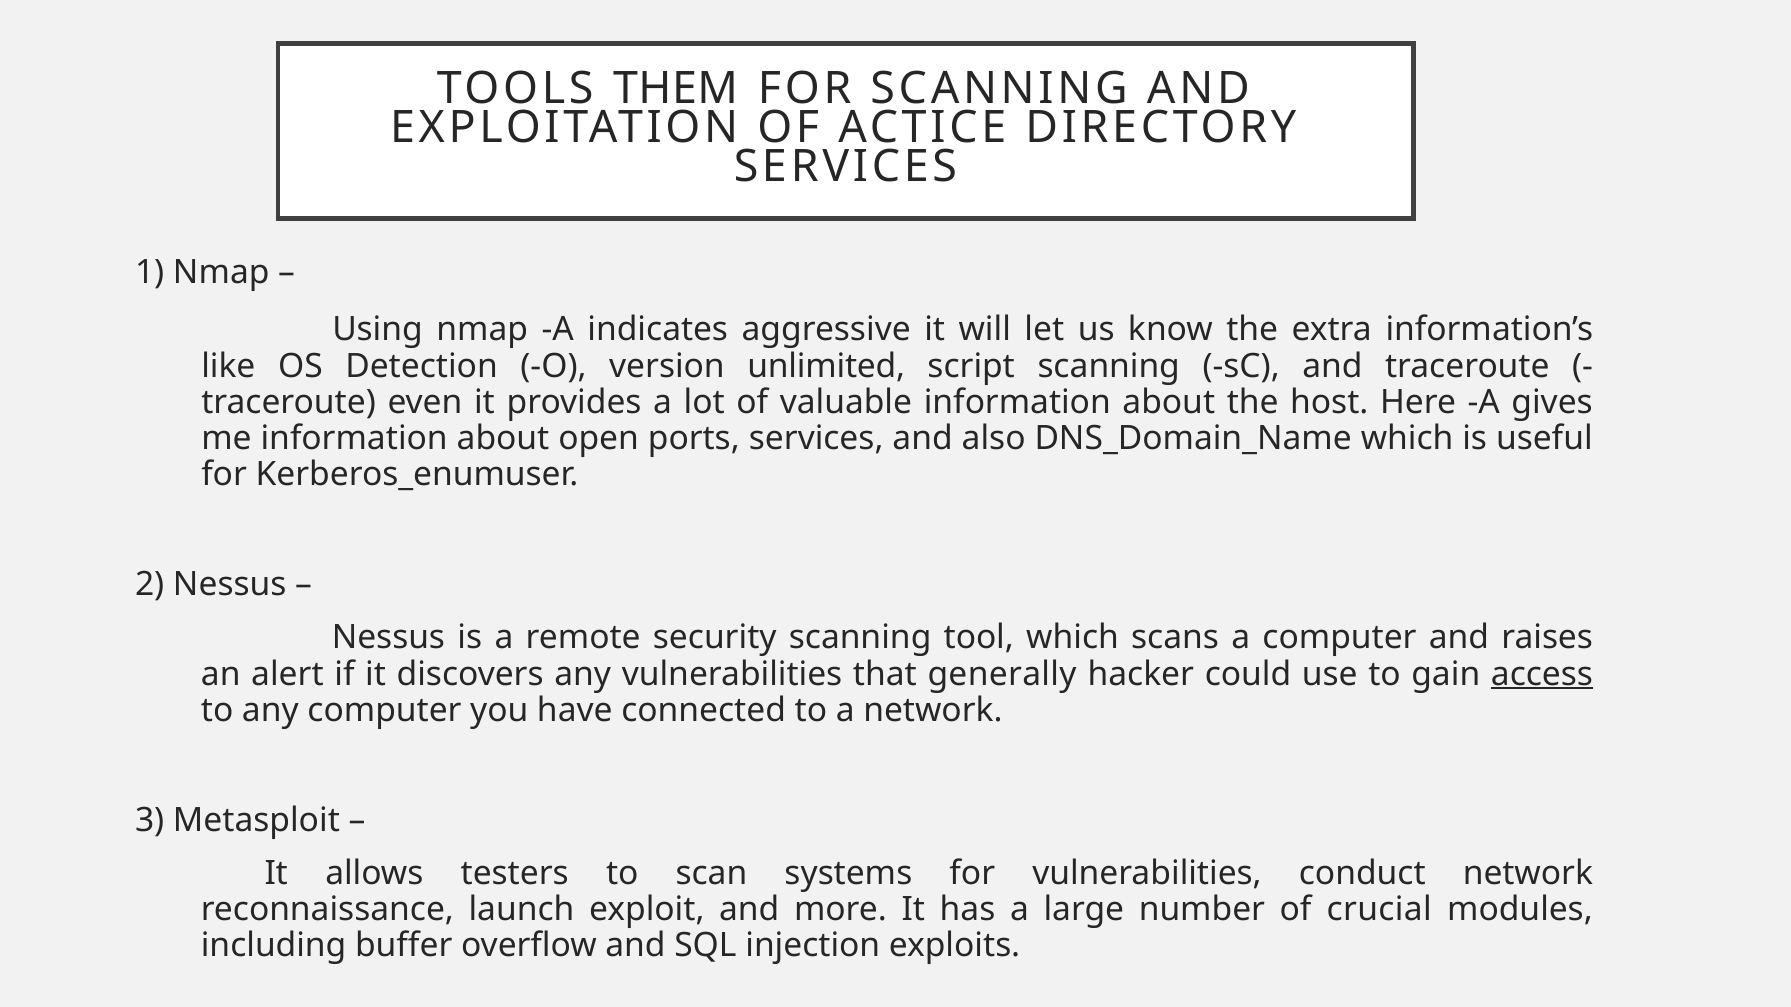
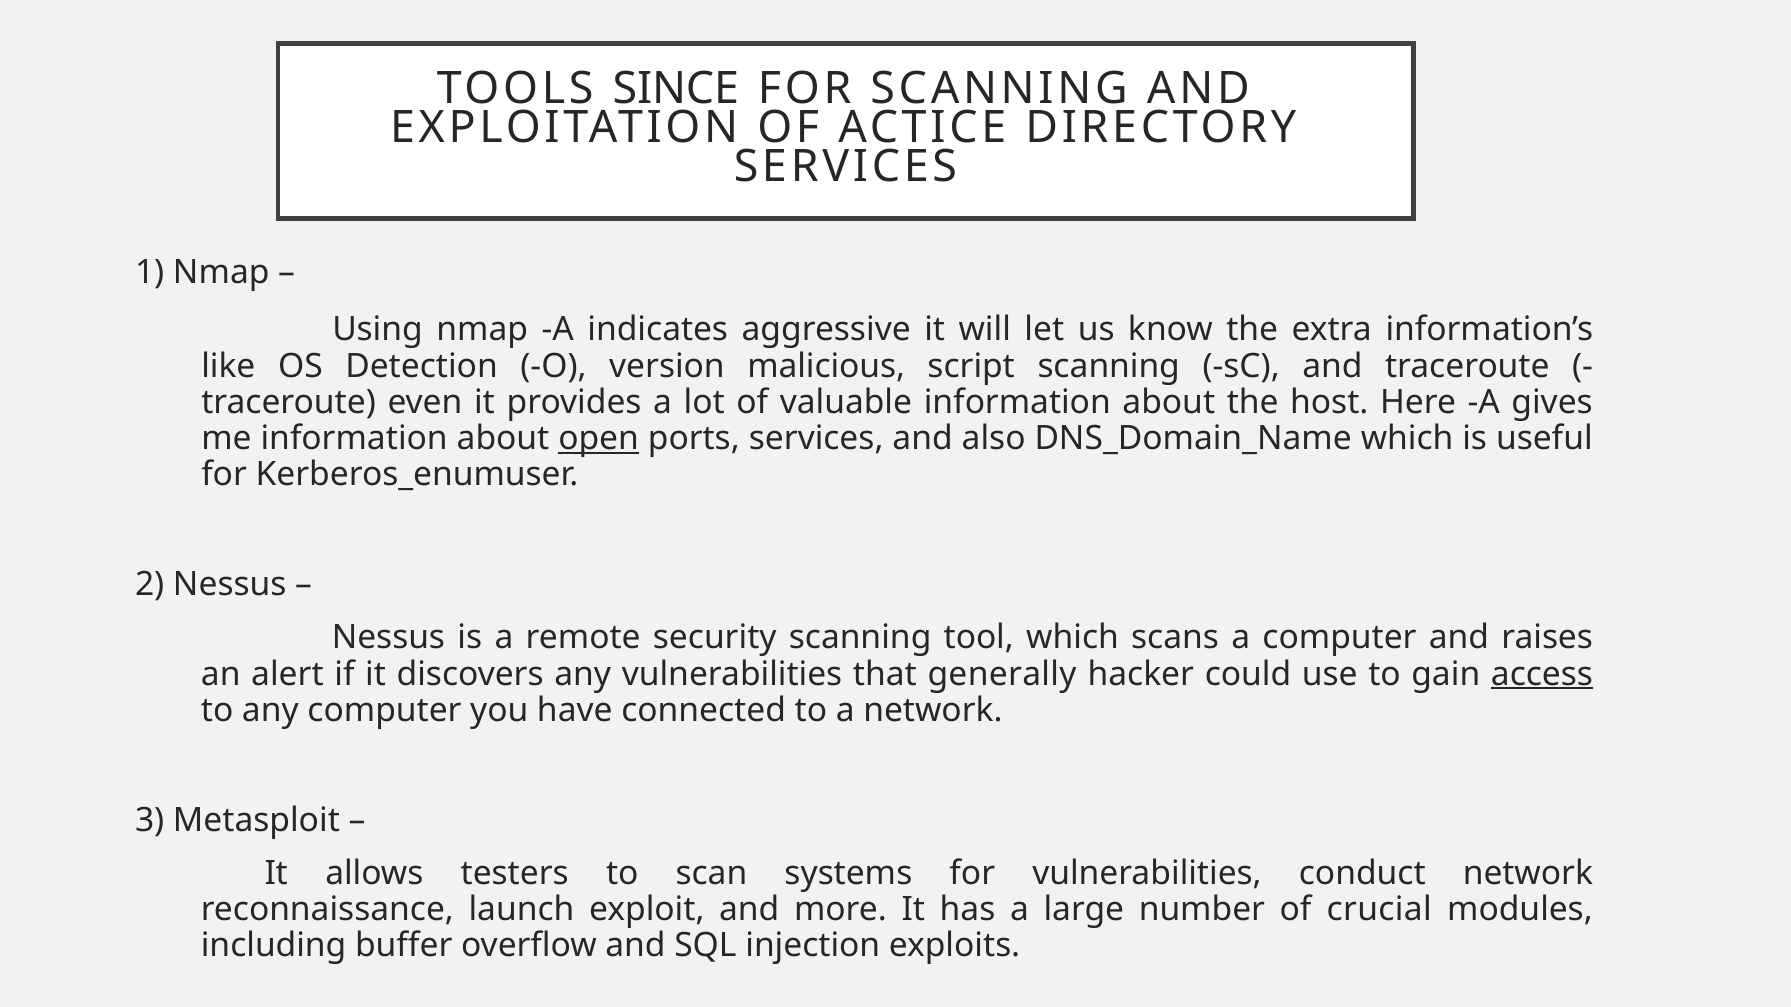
THEM: THEM -> SINCE (676, 89)
unlimited: unlimited -> malicious (826, 366)
open underline: none -> present (599, 439)
